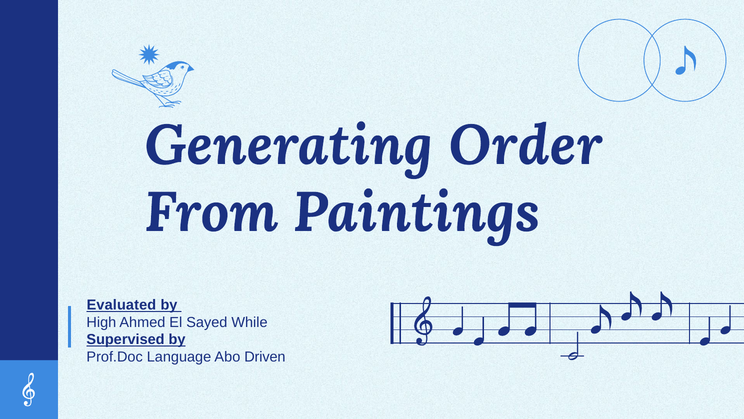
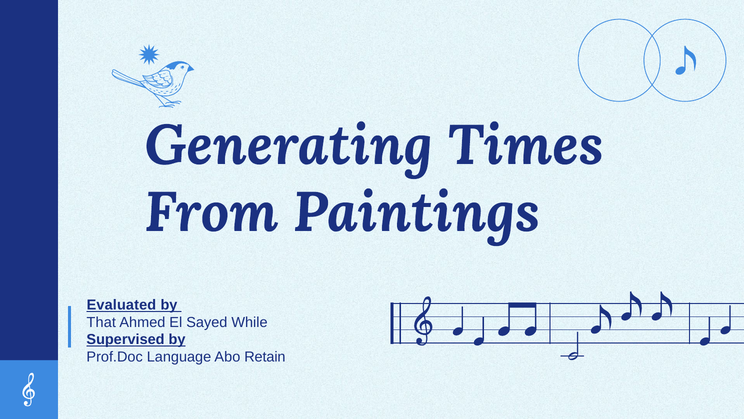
Order: Order -> Times (526, 145)
High: High -> That (101, 322)
Driven: Driven -> Retain (265, 357)
